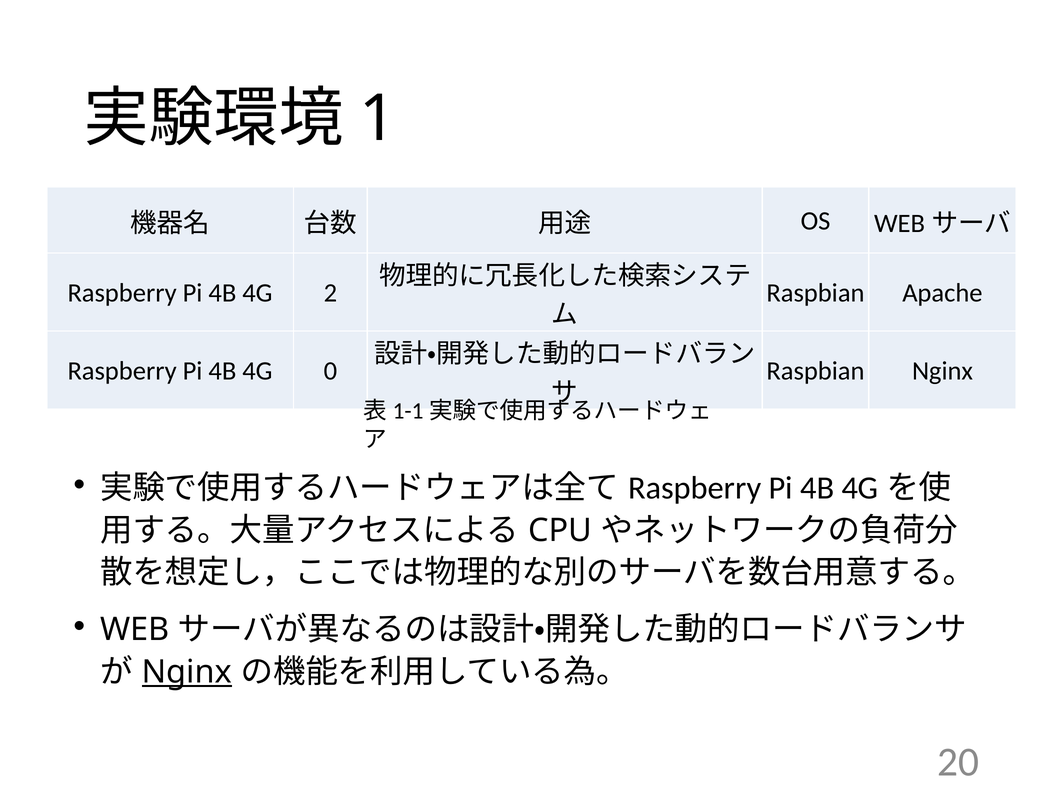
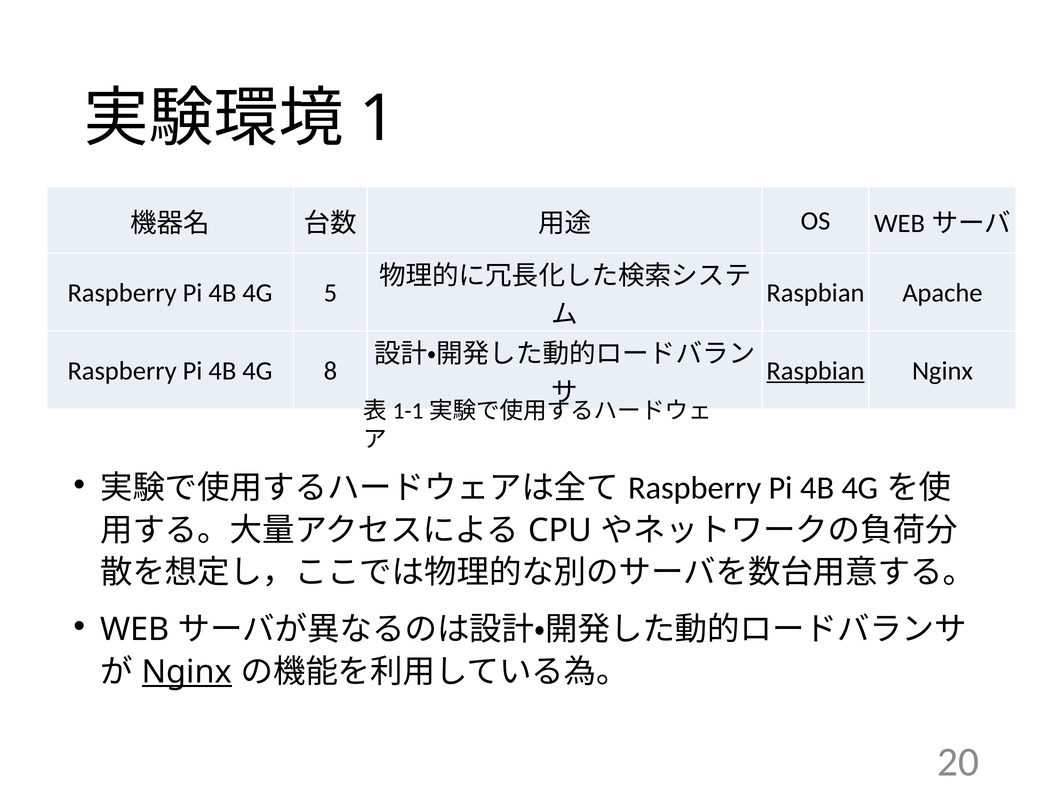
2: 2 -> 5 (330, 293)
0: 0 -> 8 (330, 371)
Raspbian underline: none -> present (815, 371)
